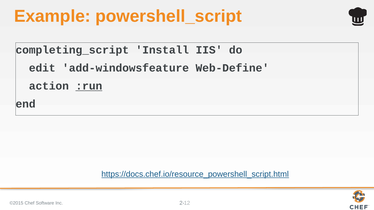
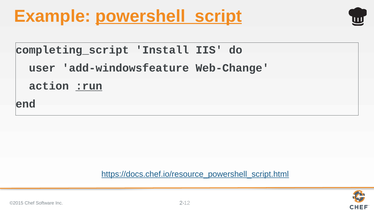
powershell_script underline: none -> present (169, 16)
edit: edit -> user (42, 68)
Web-Define: Web-Define -> Web-Change (232, 68)
